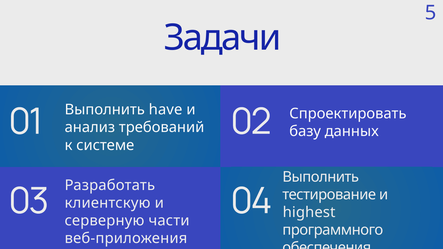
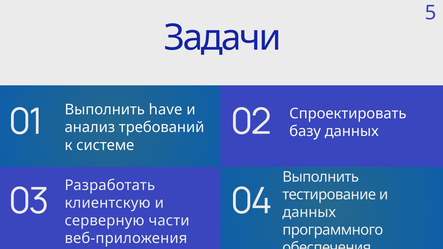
highest: highest -> данных (309, 213)
